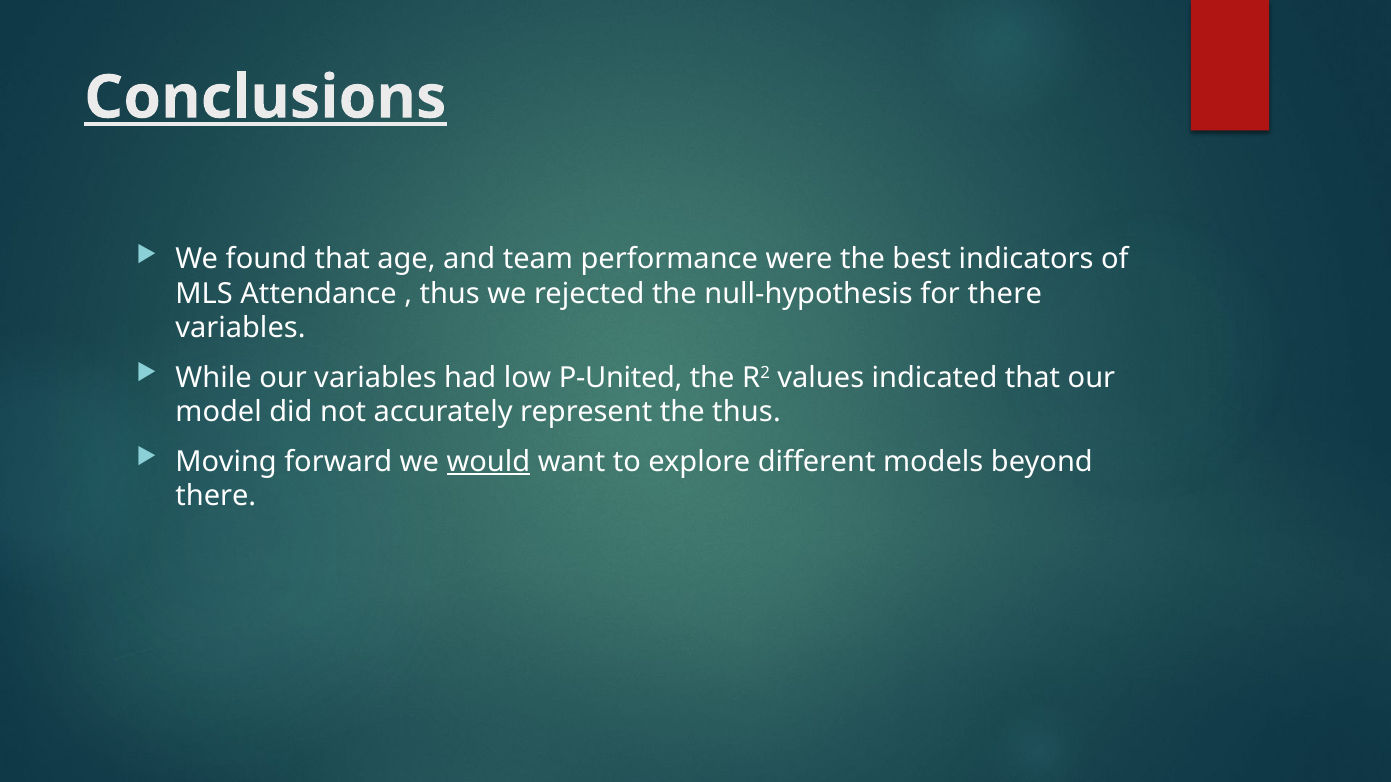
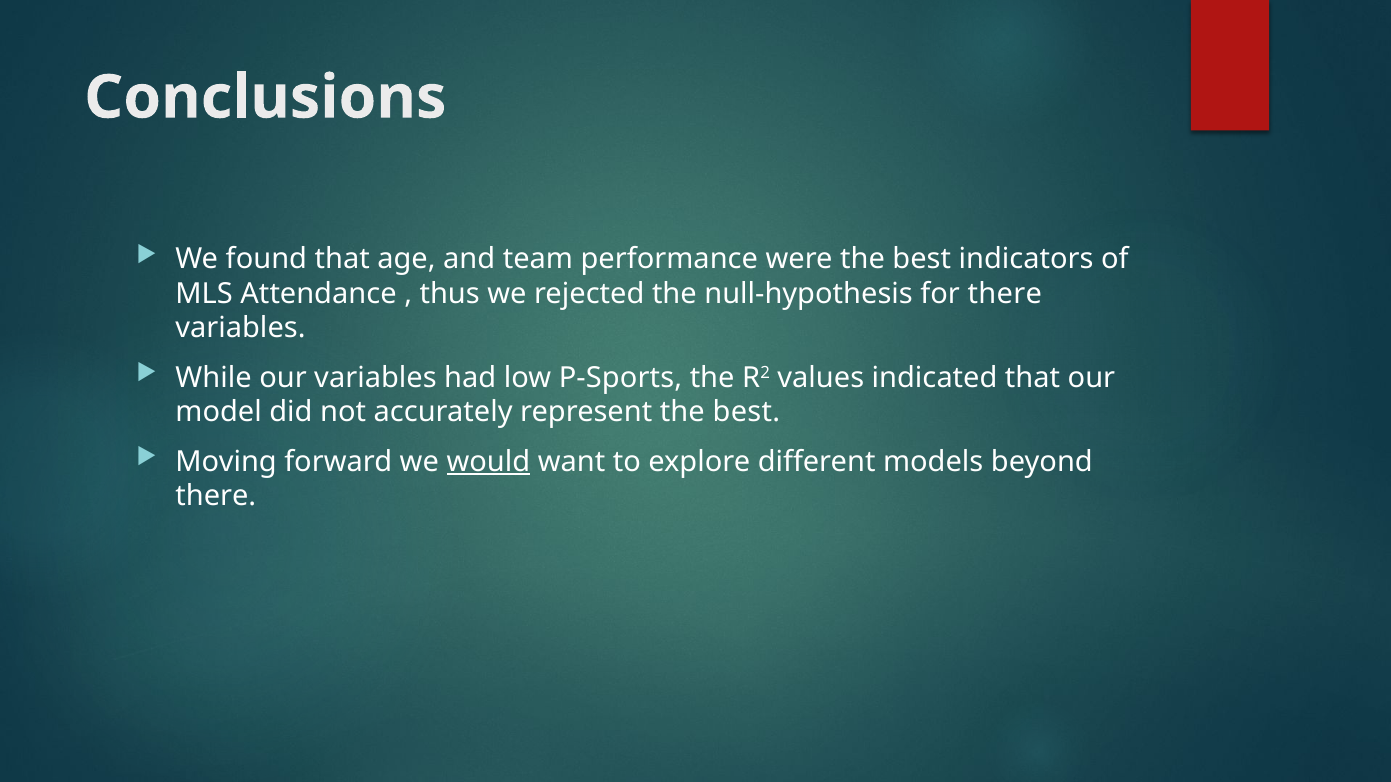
Conclusions underline: present -> none (265, 98)
P-United: P-United -> P-Sports (620, 378)
represent the thus: thus -> best (746, 413)
